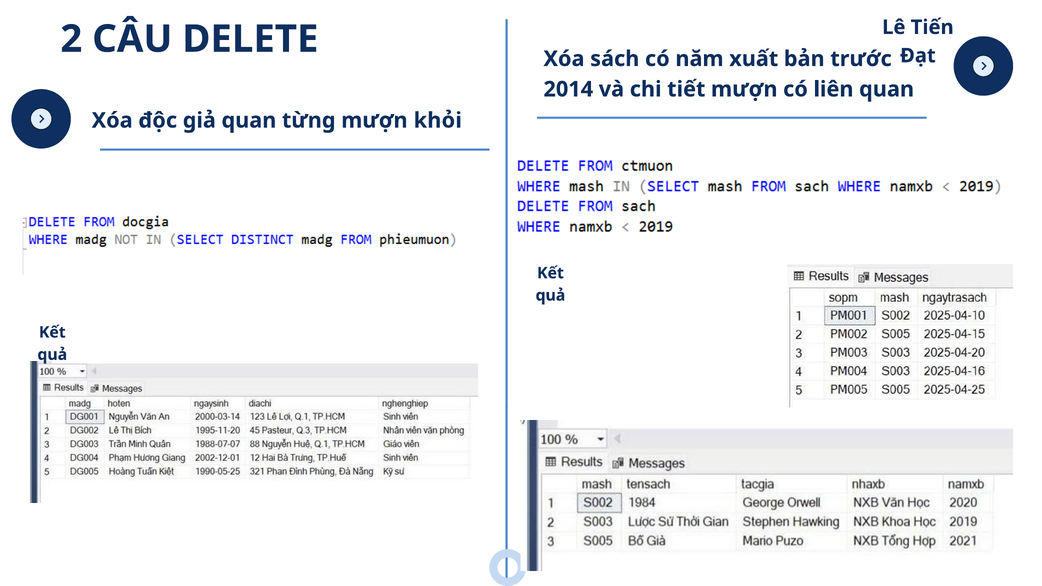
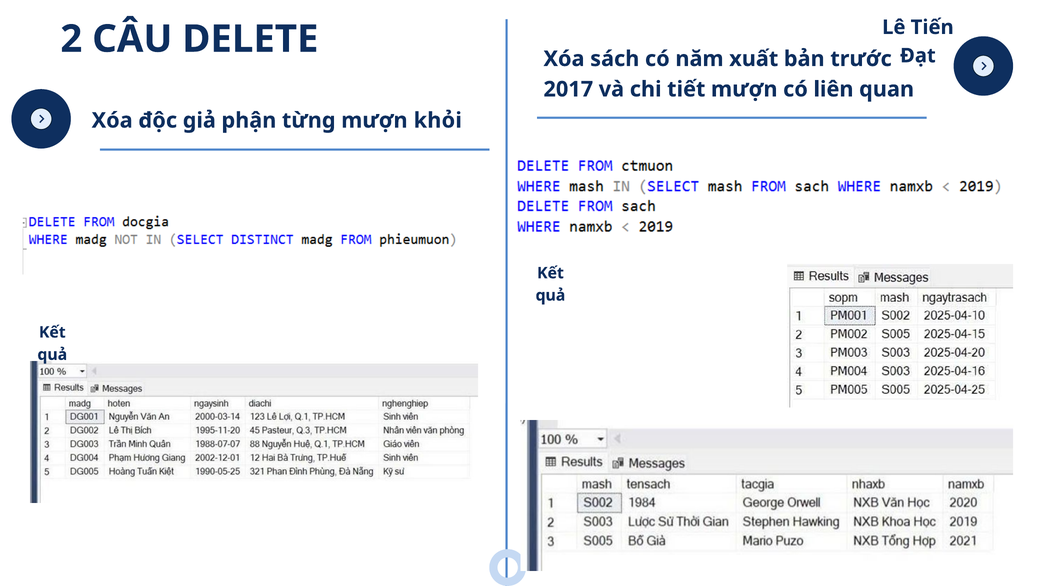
2014: 2014 -> 2017 (568, 89)
giả quan: quan -> phận (249, 121)
